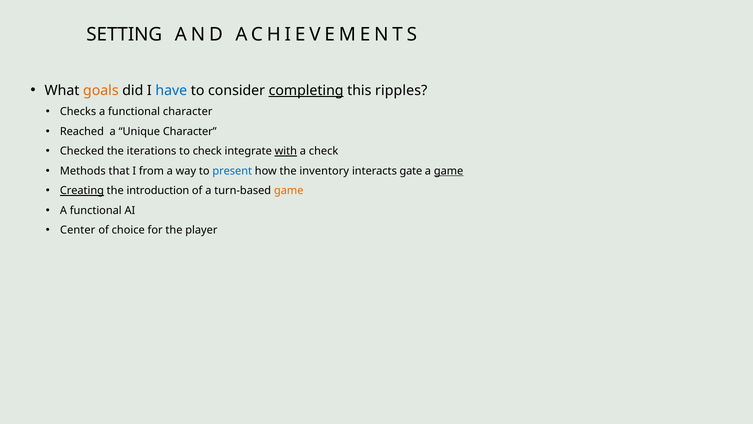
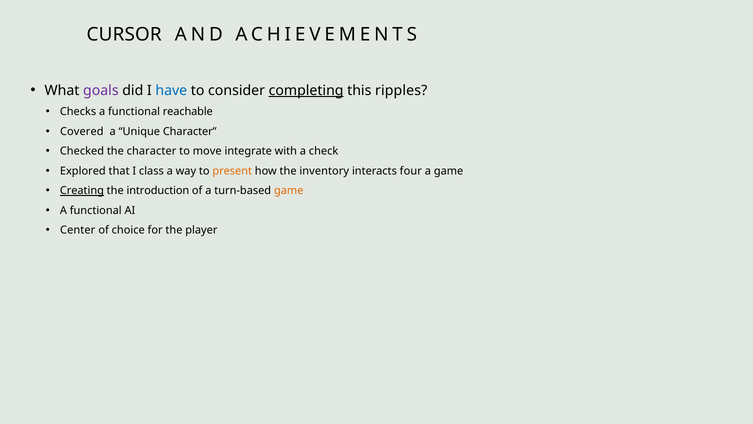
SETTING: SETTING -> CURSOR (124, 34)
goals colour: orange -> purple (101, 90)
functional character: character -> reachable (188, 112)
Reached: Reached -> Covered (82, 131)
the iterations: iterations -> character (152, 151)
to check: check -> move (207, 151)
with underline: present -> none (286, 151)
Methods: Methods -> Explored (83, 171)
from: from -> class (151, 171)
present colour: blue -> orange (232, 171)
gate: gate -> four (411, 171)
game underline: present -> none (449, 171)
